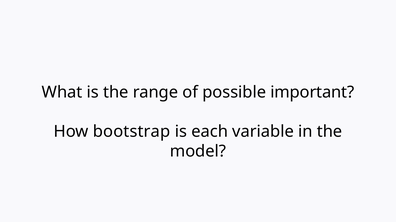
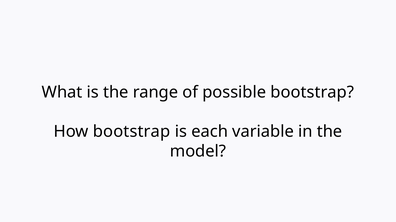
possible important: important -> bootstrap (312, 92)
